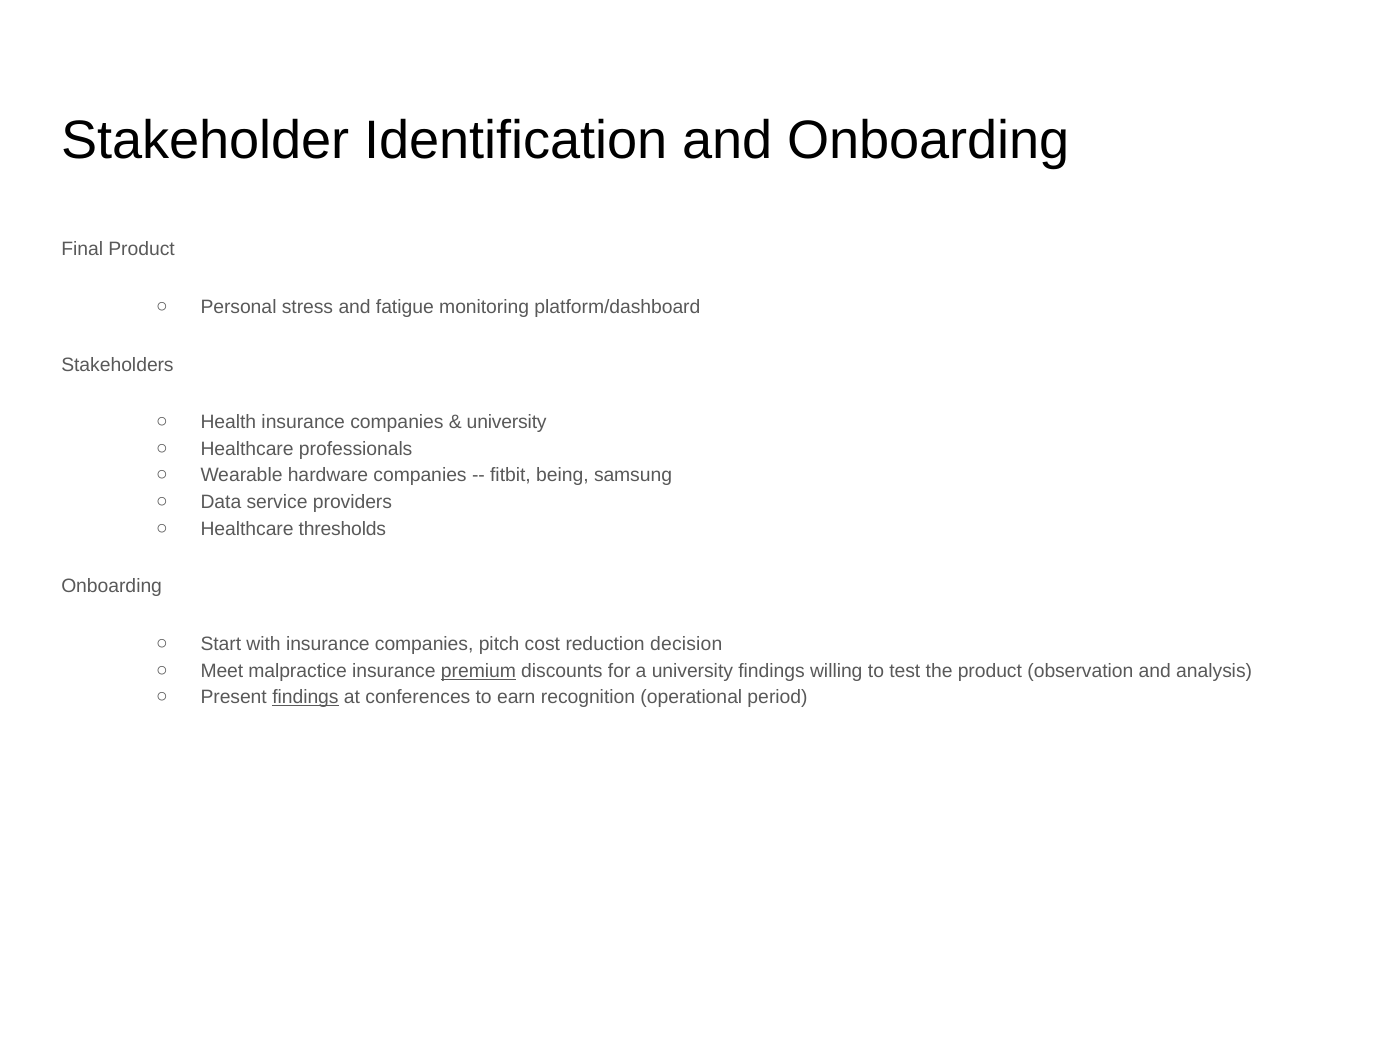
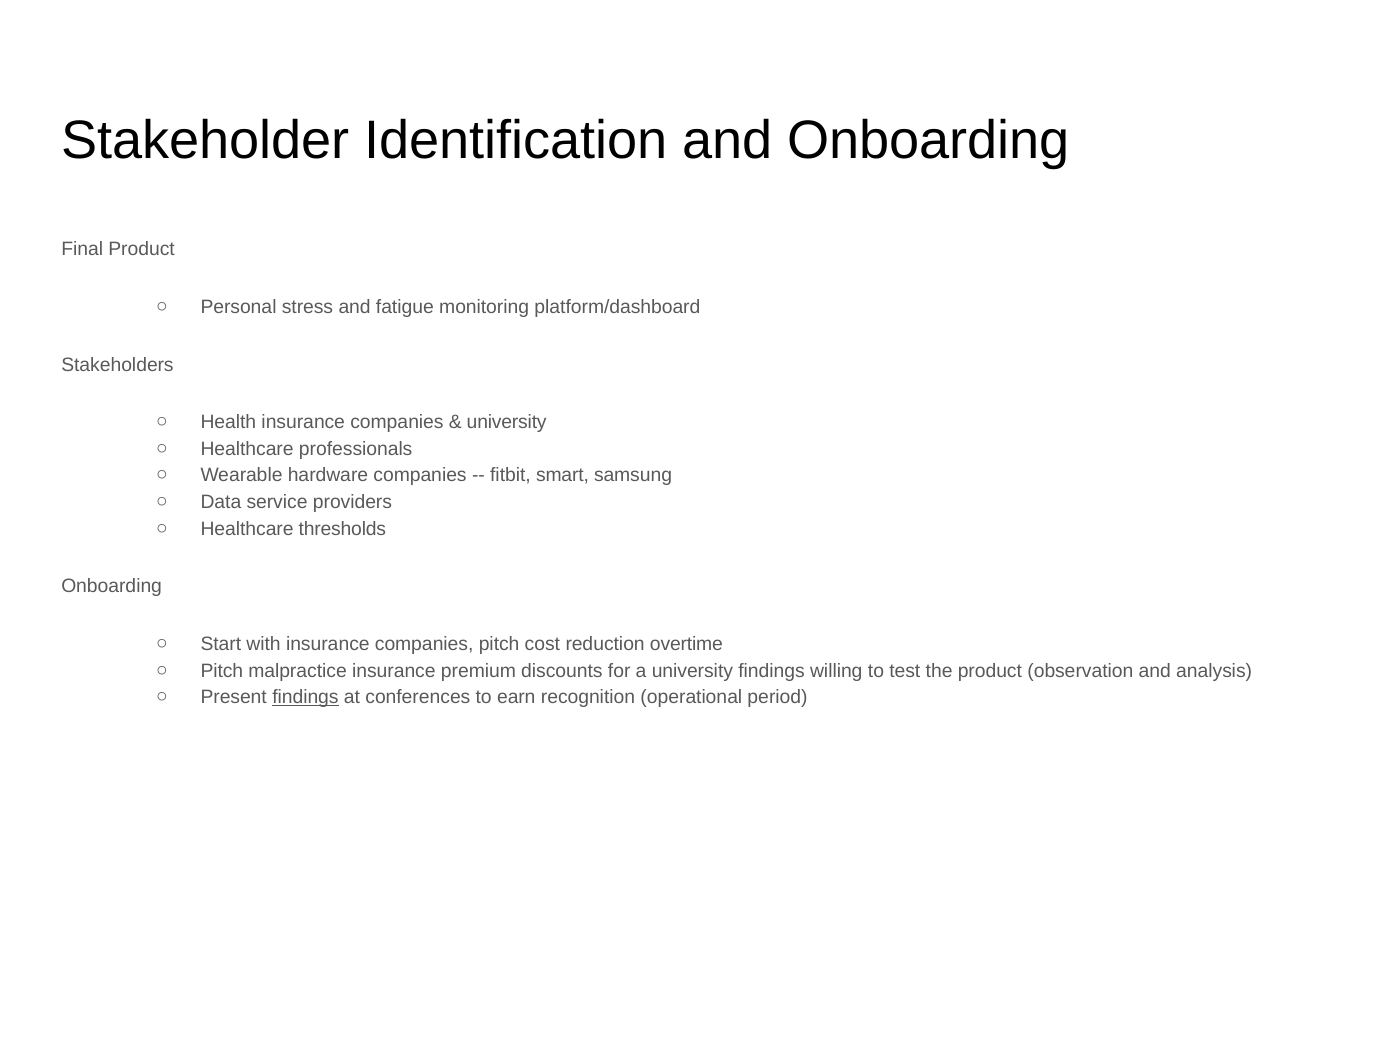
being: being -> smart (562, 476)
decision: decision -> overtime (686, 644)
Meet: Meet -> Pitch (222, 671)
premium underline: present -> none (478, 671)
